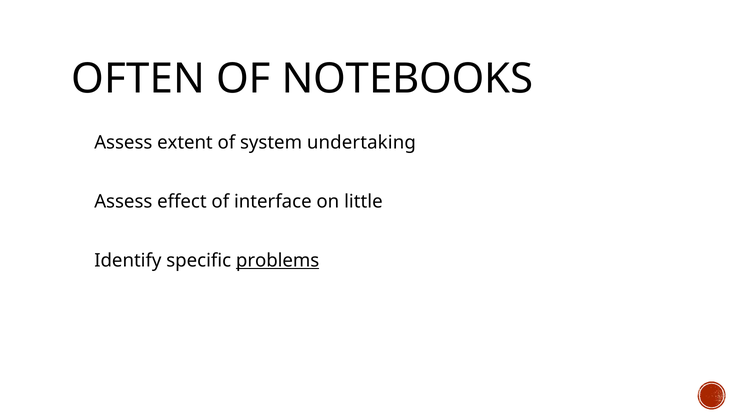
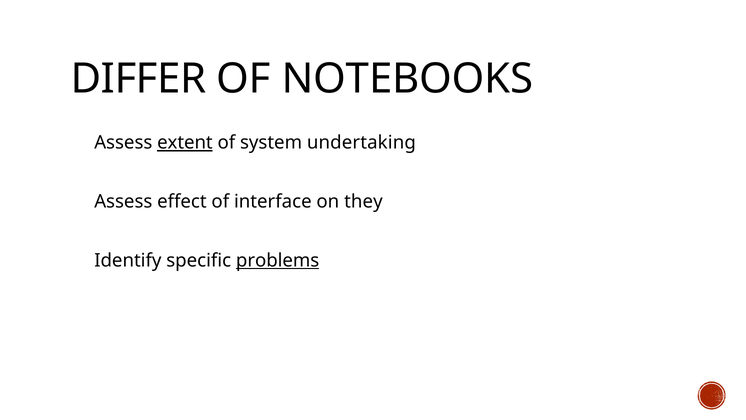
OFTEN: OFTEN -> DIFFER (138, 79)
extent underline: none -> present (185, 143)
little: little -> they (363, 201)
